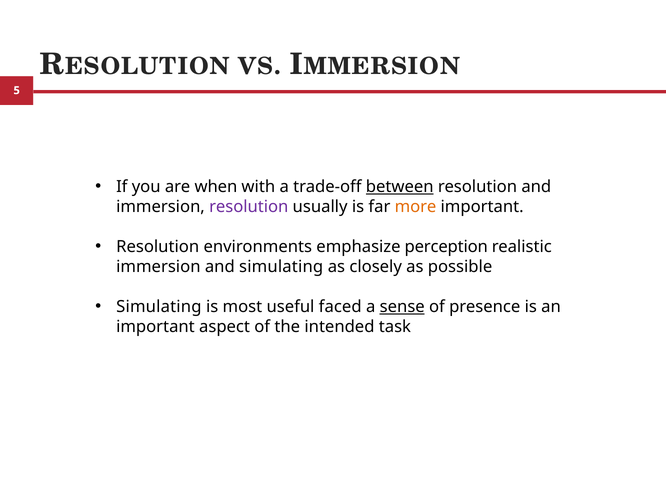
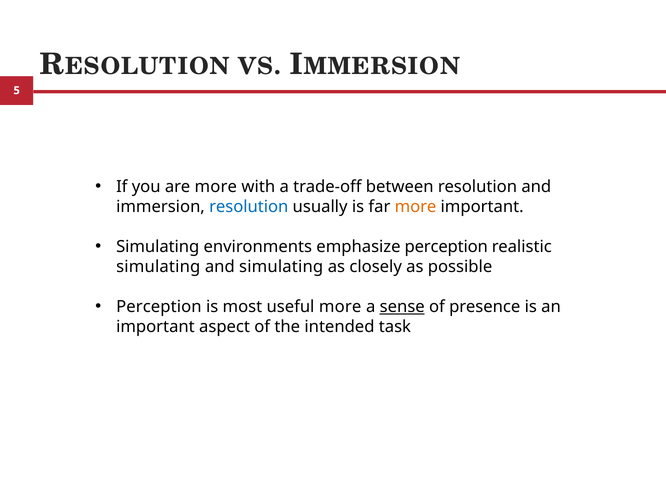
are when: when -> more (216, 186)
between underline: present -> none (400, 186)
resolution colour: purple -> blue (249, 206)
Resolution: Resolution -> Simulating (158, 246)
immersion: immersion -> simulating (158, 266)
Simulating: Simulating -> Perception (159, 306)
useful faced: faced -> more (340, 306)
